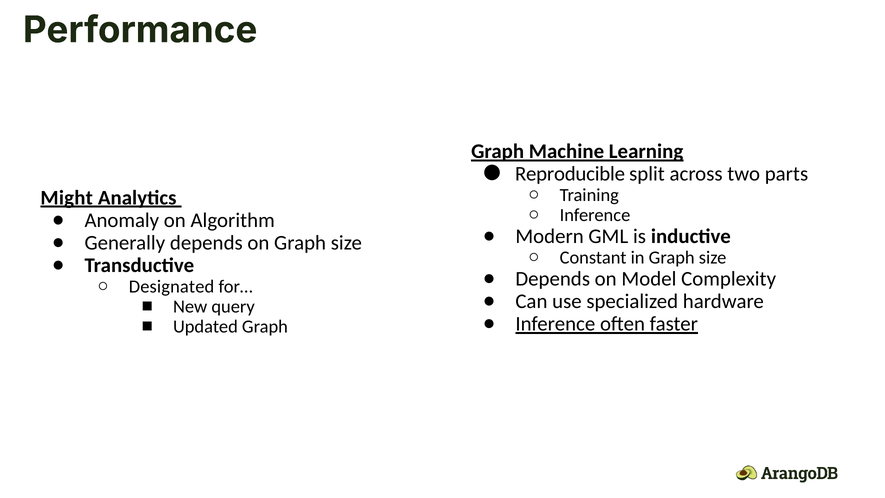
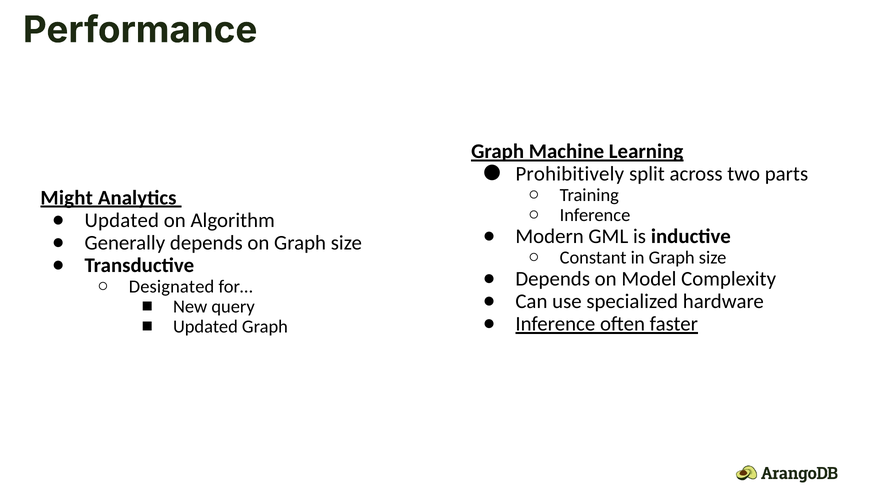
Reproducible: Reproducible -> Prohibitively (570, 174)
Anomaly: Anomaly -> Updated (122, 220)
